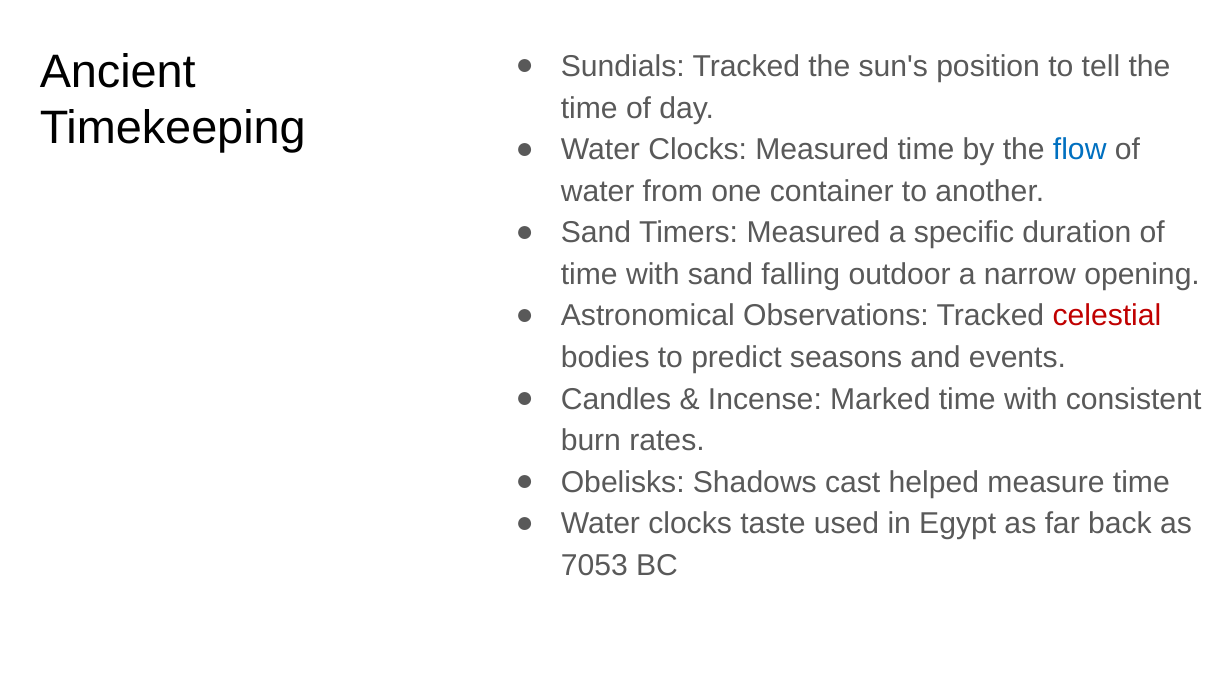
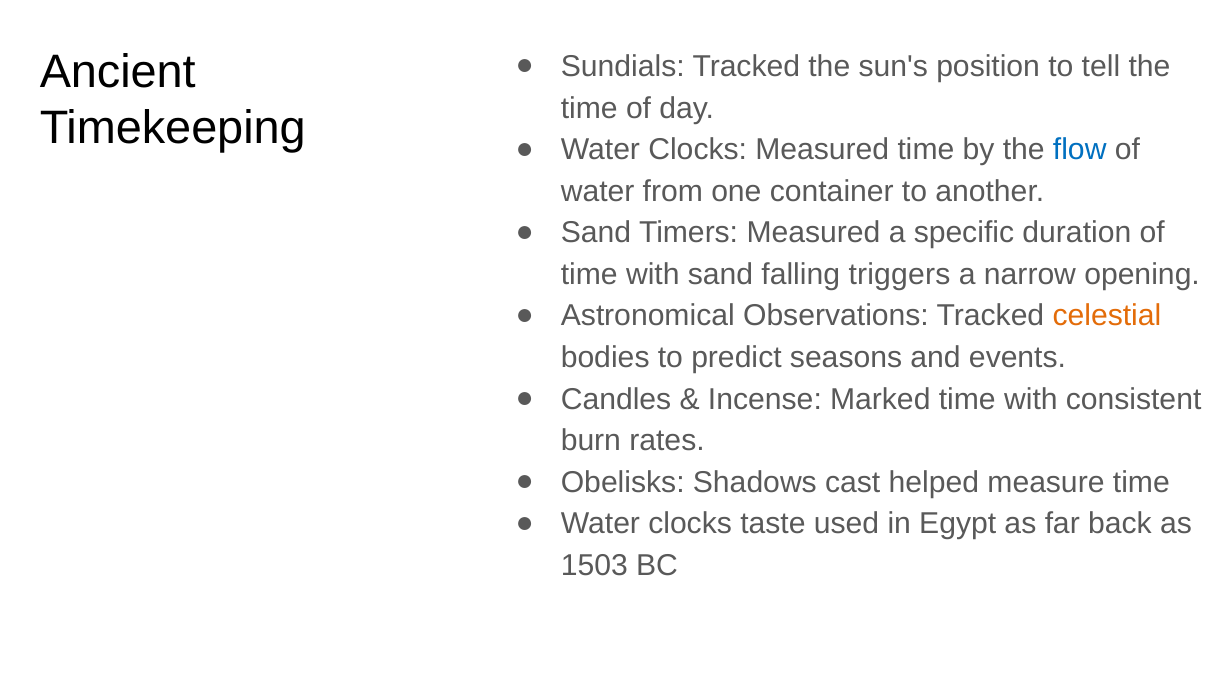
outdoor: outdoor -> triggers (899, 274)
celestial colour: red -> orange (1107, 316)
7053: 7053 -> 1503 (594, 565)
